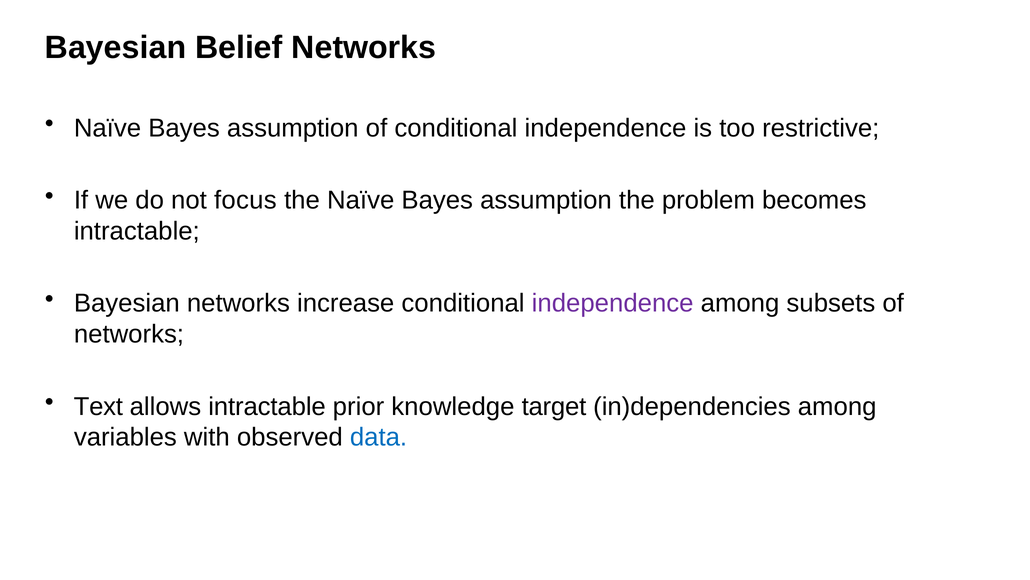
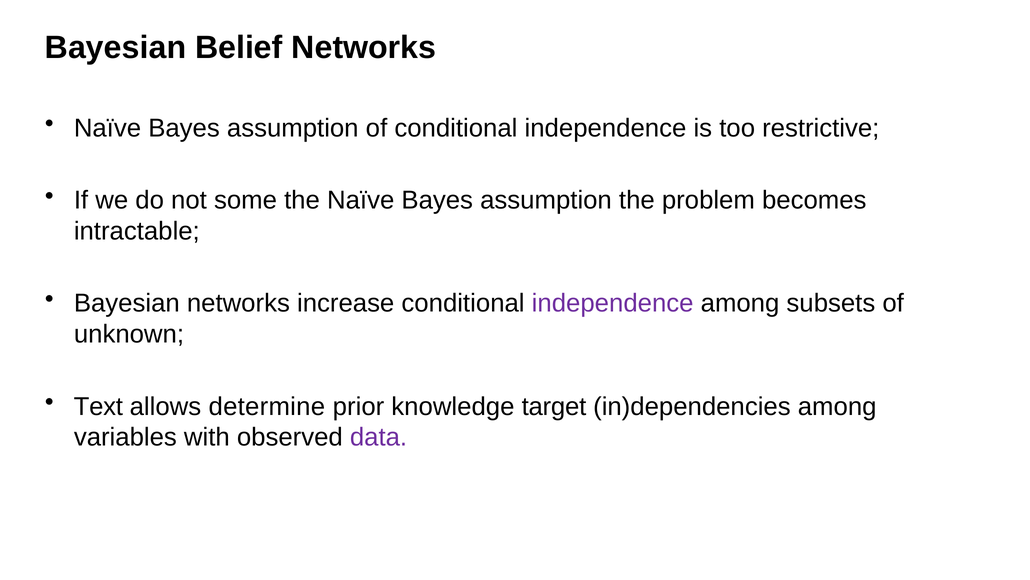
focus: focus -> some (246, 200)
networks: networks -> unknown (129, 334)
allows intractable: intractable -> determine (267, 406)
data colour: blue -> purple (379, 437)
